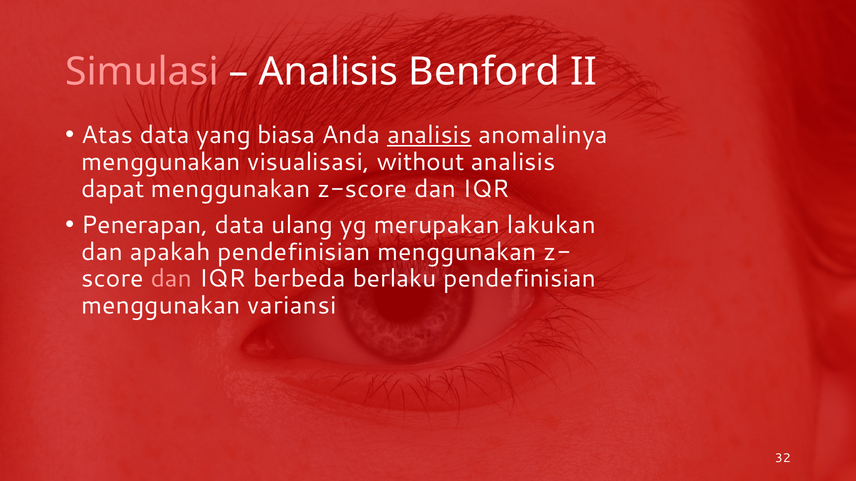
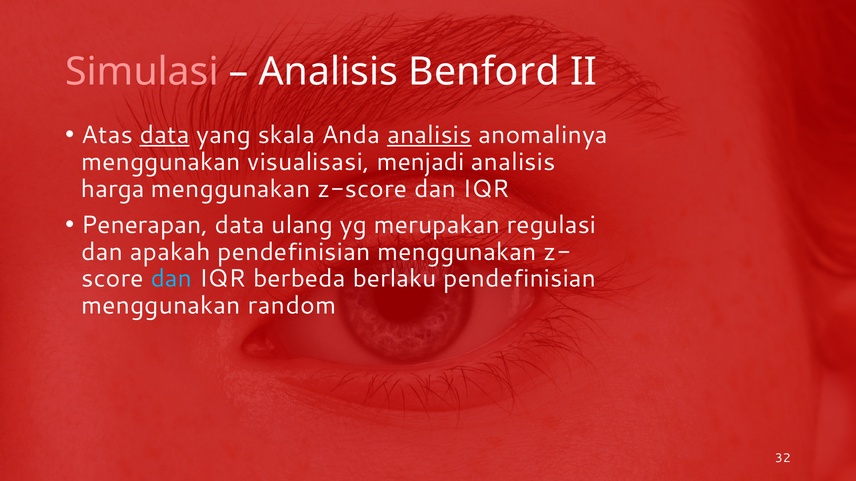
data underline: none -> present (165, 135)
biasa: biasa -> skala (286, 135)
without: without -> menjadi (421, 162)
dapat: dapat -> harga (113, 189)
lakukan: lakukan -> regulasi (552, 225)
dan colour: pink -> light blue (171, 279)
variansi: variansi -> random (292, 306)
